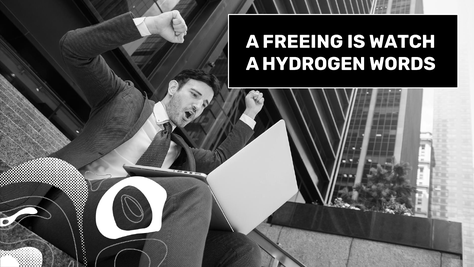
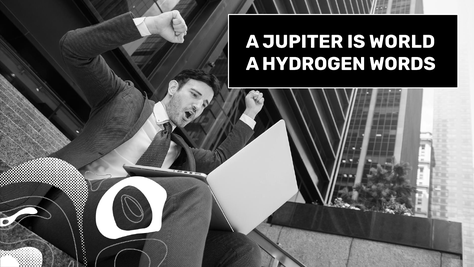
FREEING: FREEING -> JUPITER (303, 42)
WATCH: WATCH -> WORLD (402, 42)
